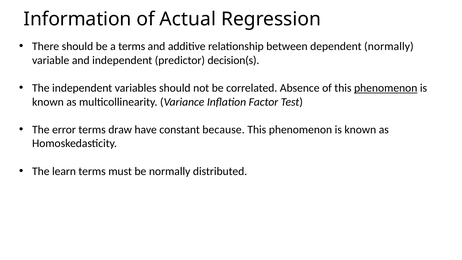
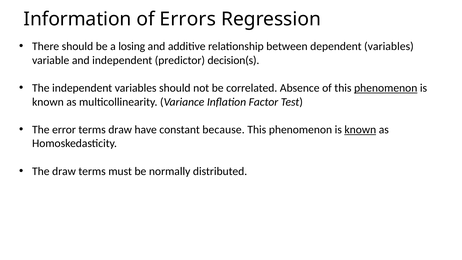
Actual: Actual -> Errors (188, 19)
a terms: terms -> losing (132, 46)
dependent normally: normally -> variables (389, 46)
known underline: none -> present (360, 130)
The learn: learn -> draw (64, 171)
